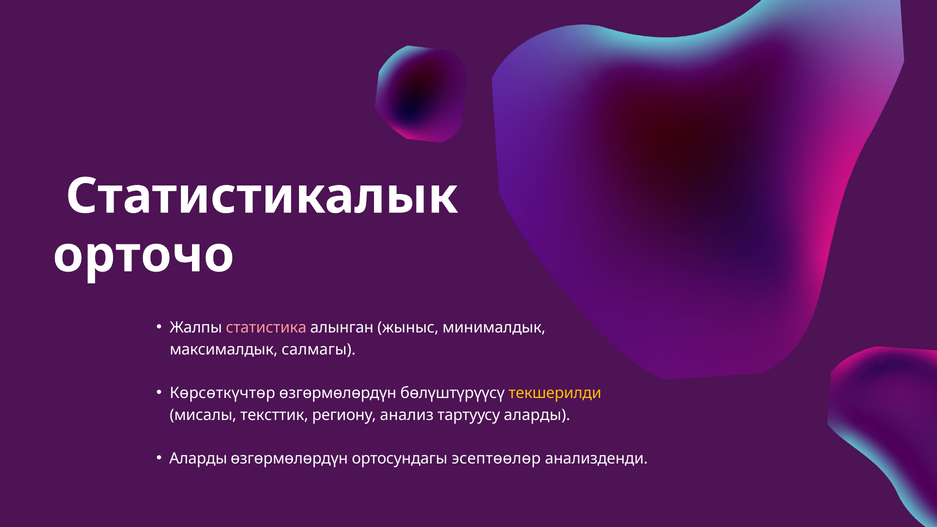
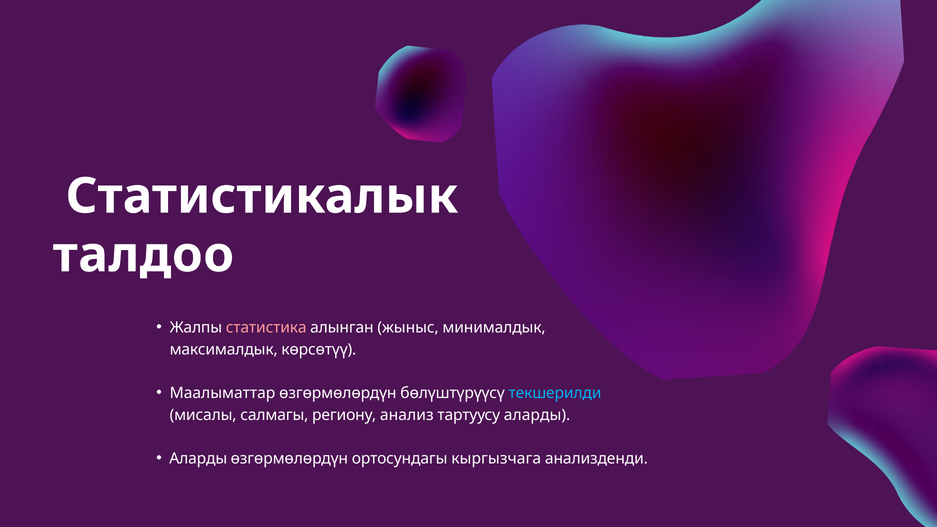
орточо: орточо -> талдоо (143, 255)
салмагы: салмагы -> көрсөтүү (319, 349)
Көрсөткүчтөр: Көрсөткүчтөр -> Маалыматтар (223, 393)
текшерилди colour: yellow -> light blue (555, 393)
тексттик: тексттик -> салмагы (274, 415)
эсептөөлөр: эсептөөлөр -> кыргызчага (496, 459)
